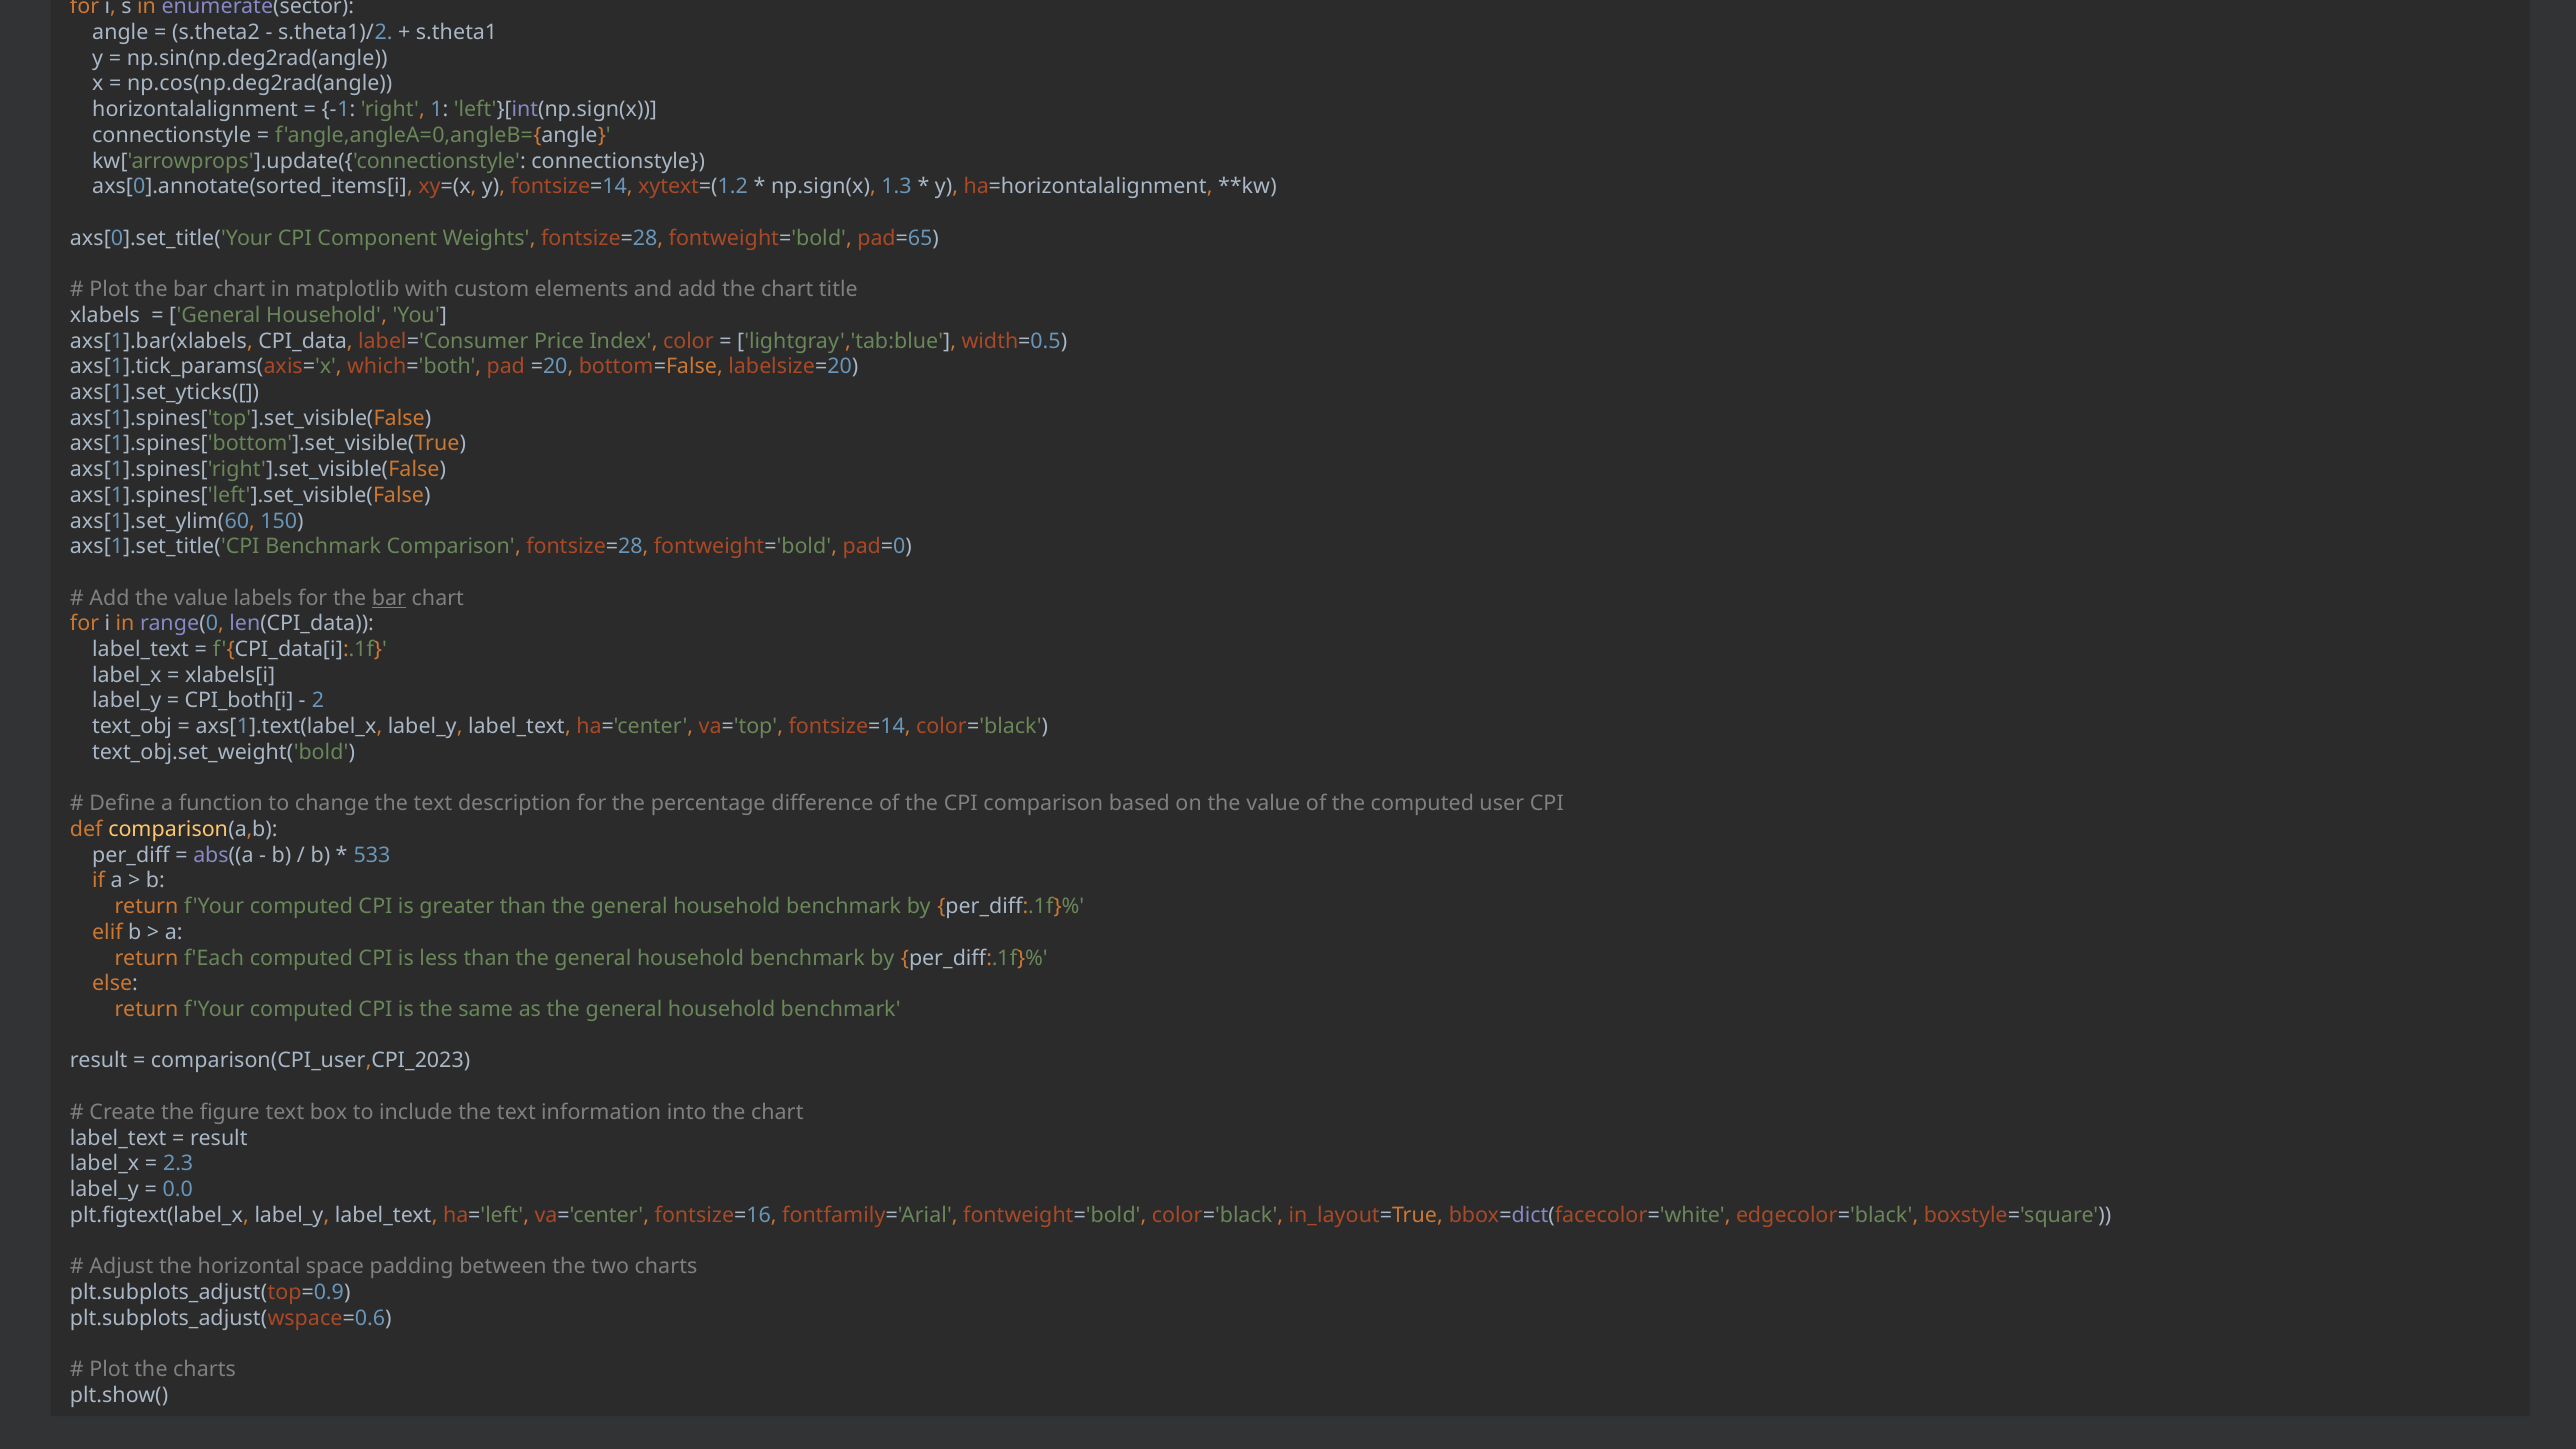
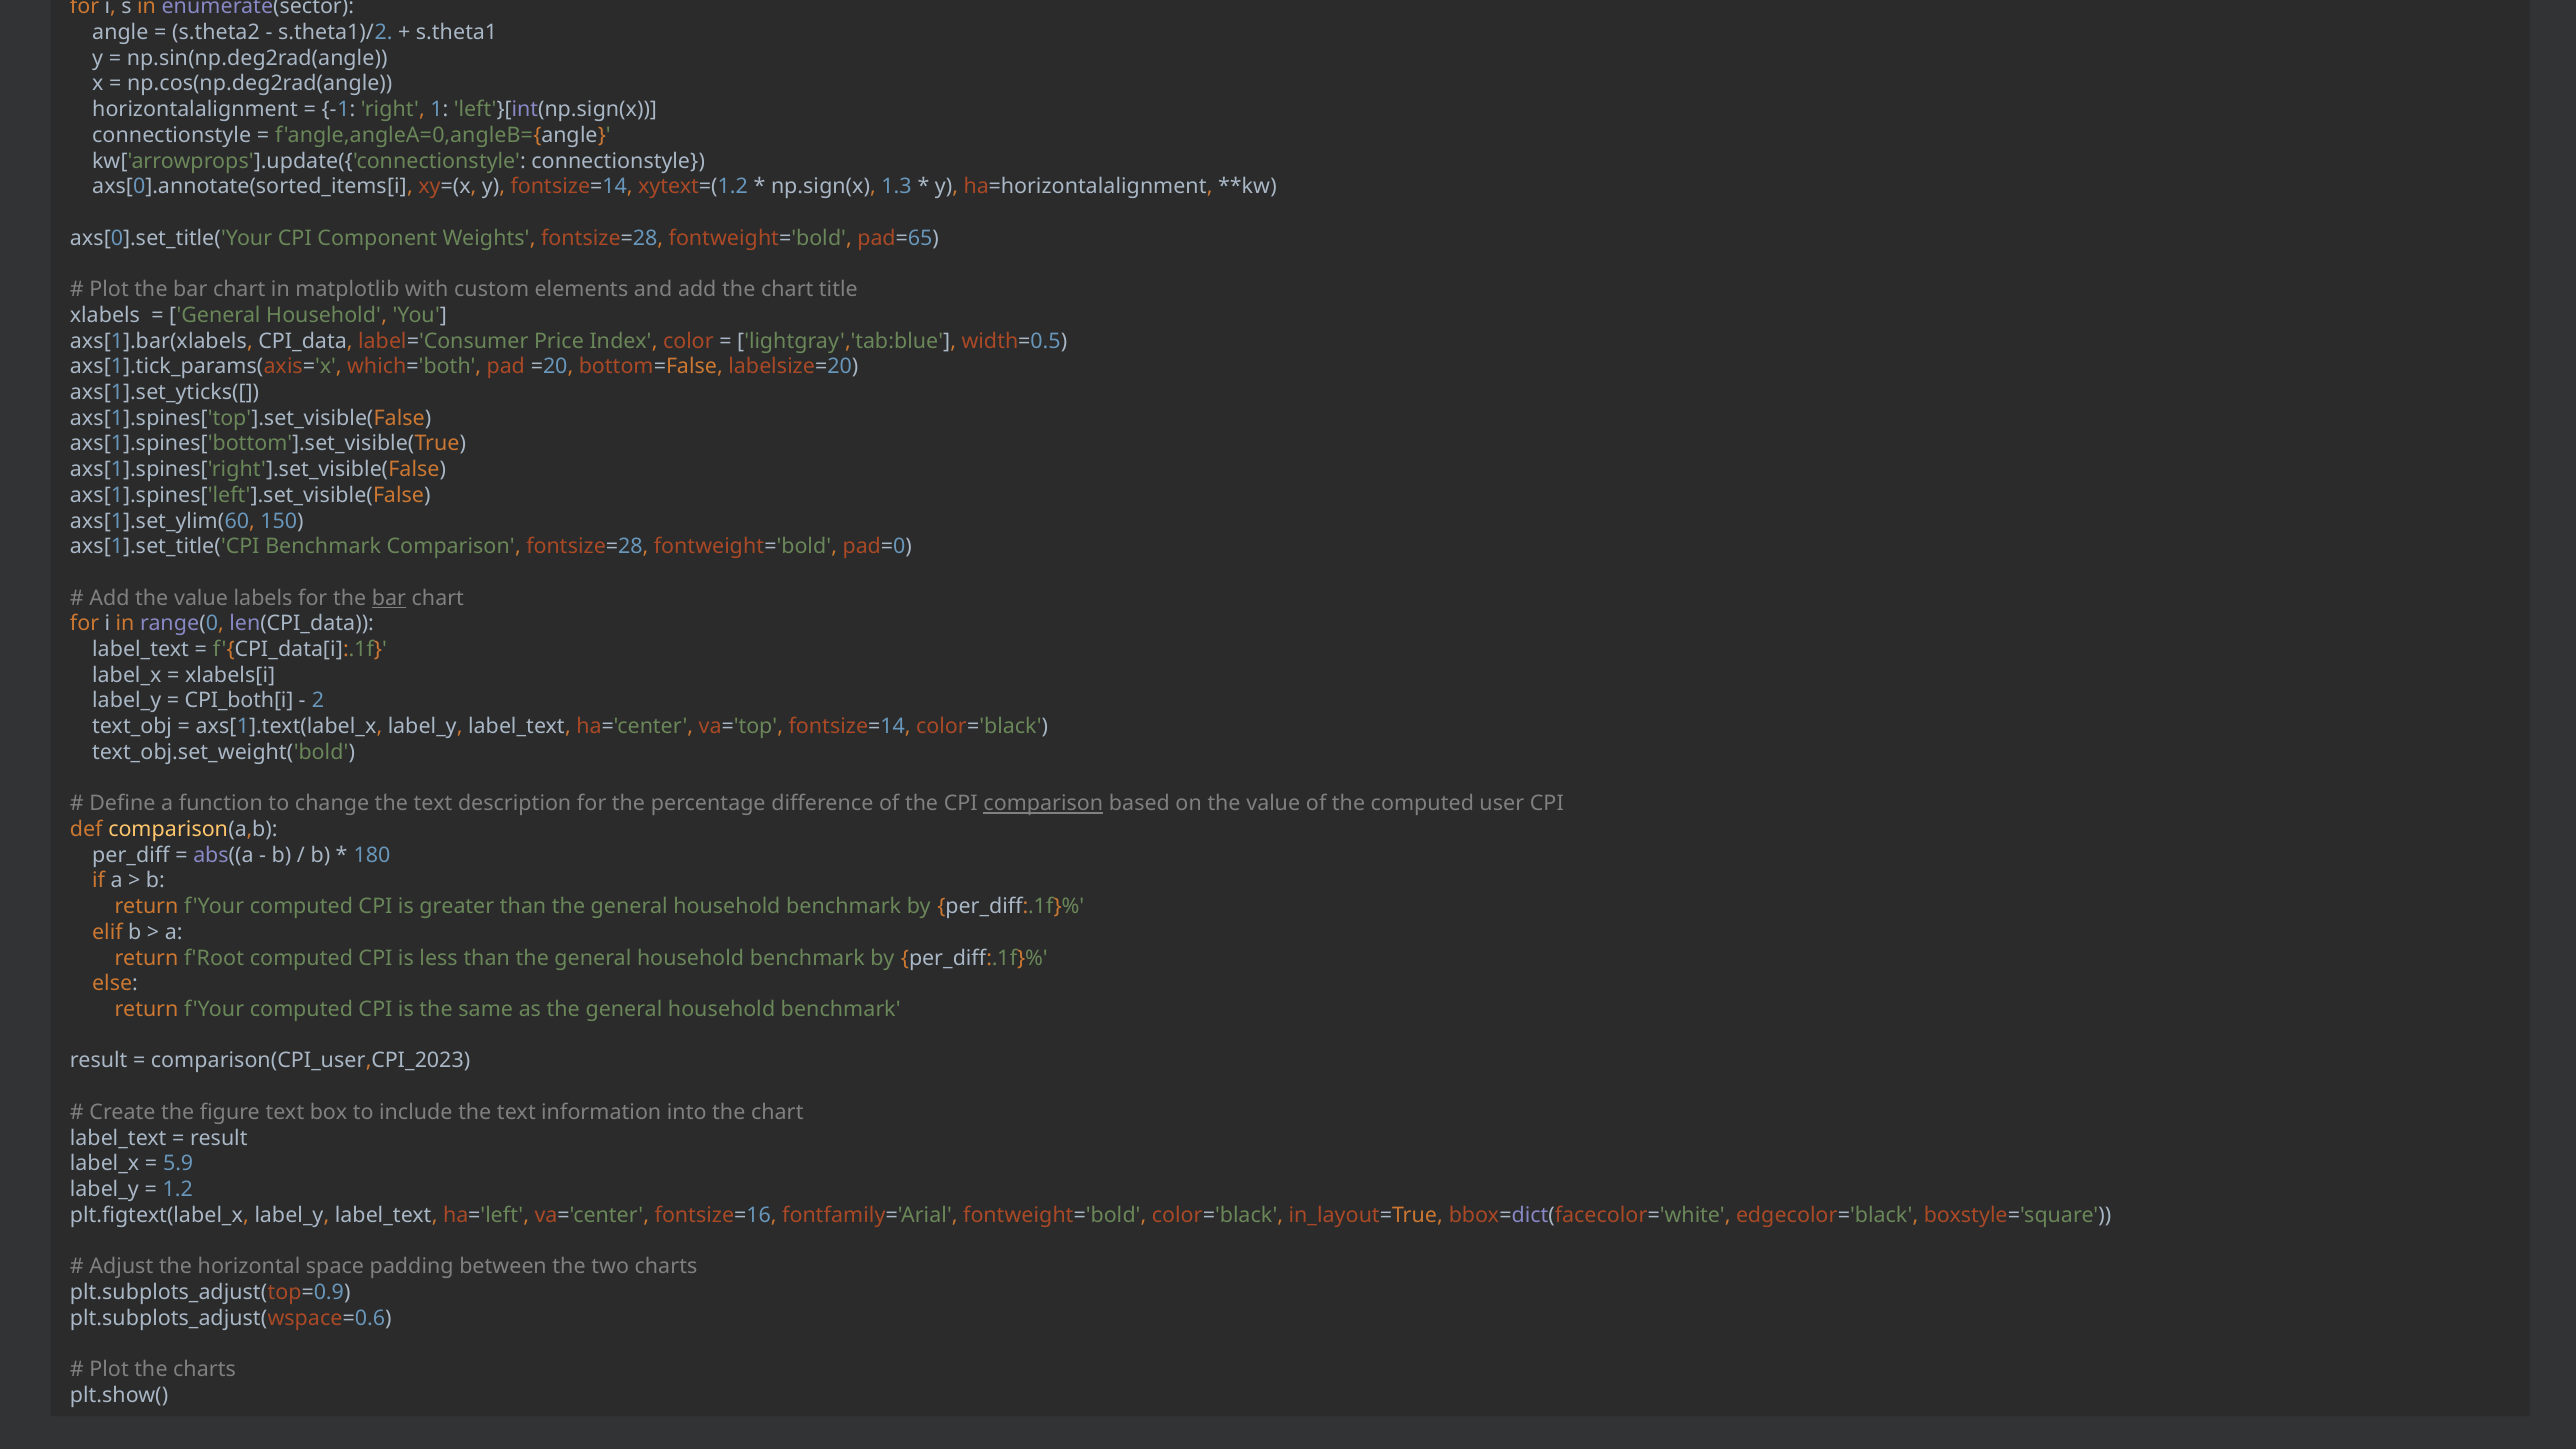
comparison underline: none -> present (1043, 804)
533: 533 -> 180 (372, 855)
f'Each: f'Each -> f'Root (214, 958)
2.3: 2.3 -> 5.9 (178, 1164)
0.0: 0.0 -> 1.2 (178, 1189)
